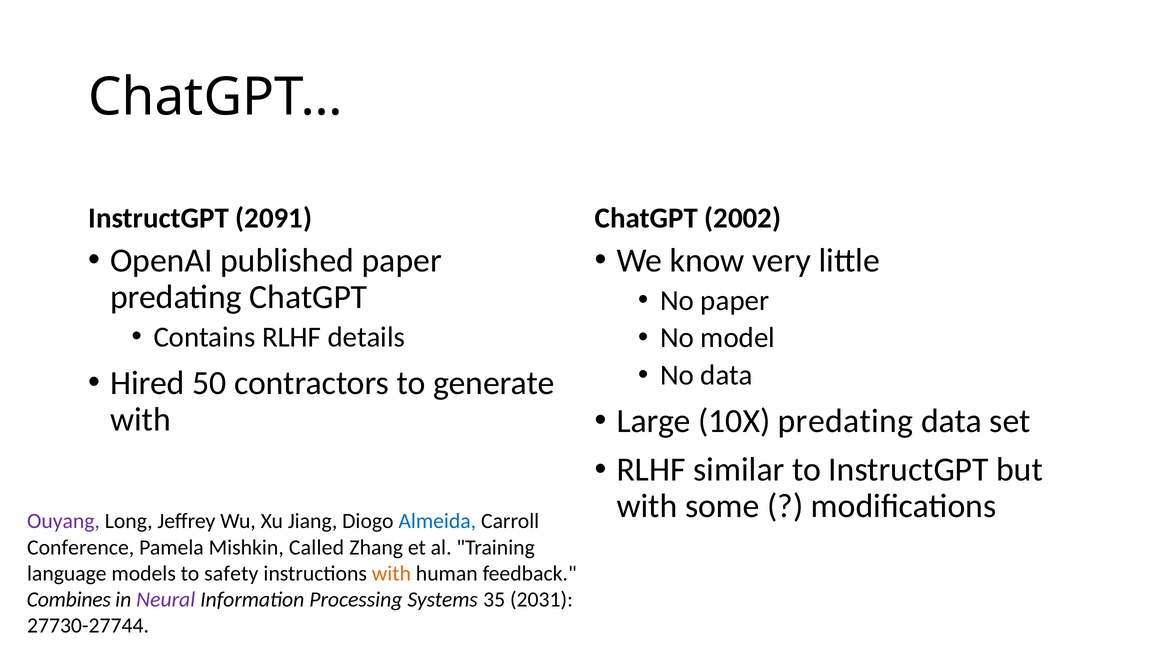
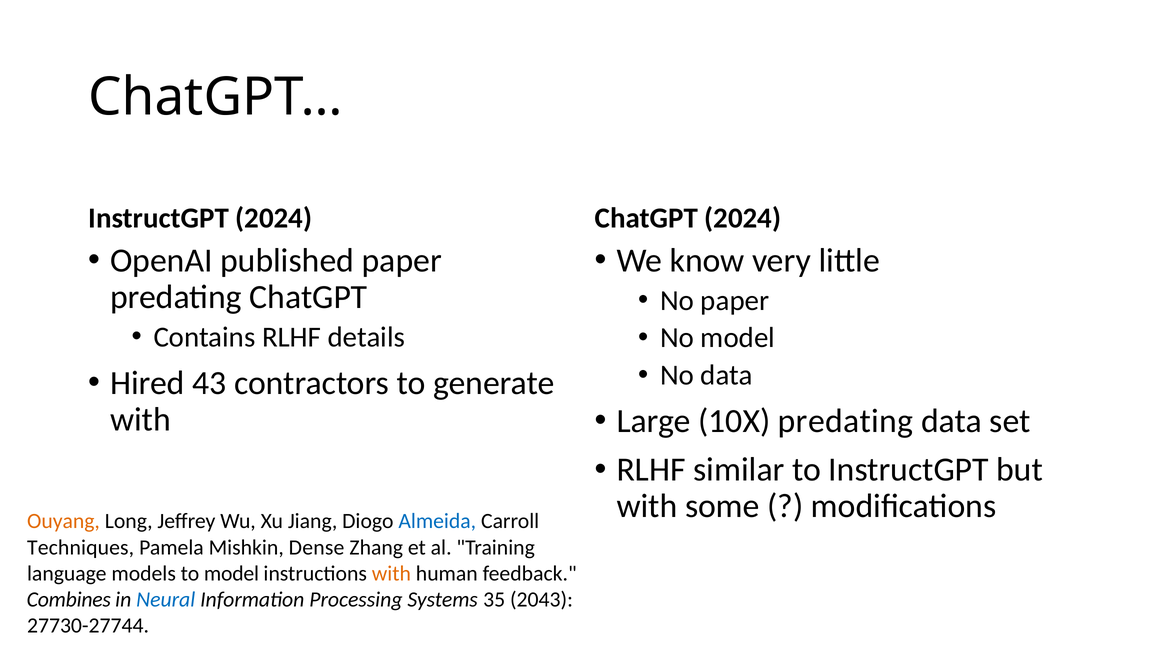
InstructGPT 2091: 2091 -> 2024 (274, 218)
ChatGPT 2002: 2002 -> 2024 (743, 218)
50: 50 -> 43 (209, 383)
Ouyang colour: purple -> orange (63, 521)
Conference: Conference -> Techniques (81, 547)
Called: Called -> Dense (317, 547)
to safety: safety -> model (231, 573)
Neural colour: purple -> blue (166, 599)
2031: 2031 -> 2043 (541, 599)
